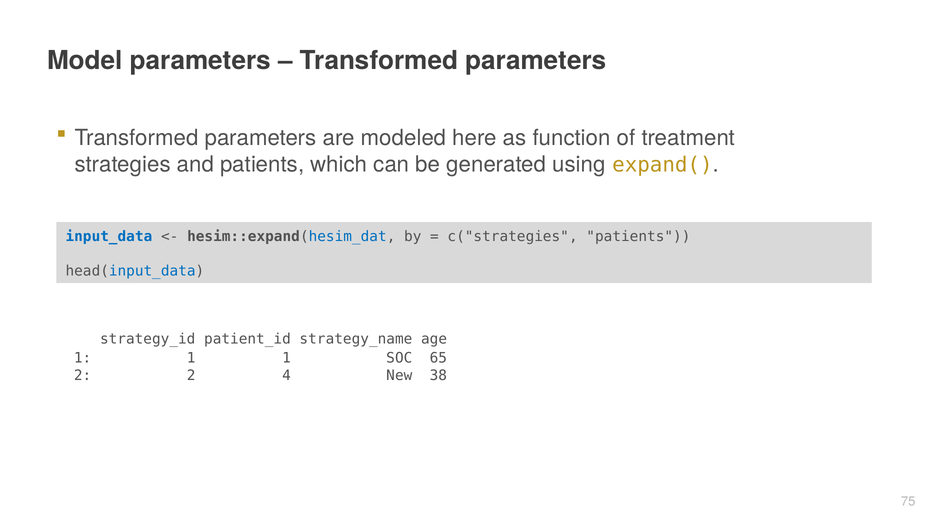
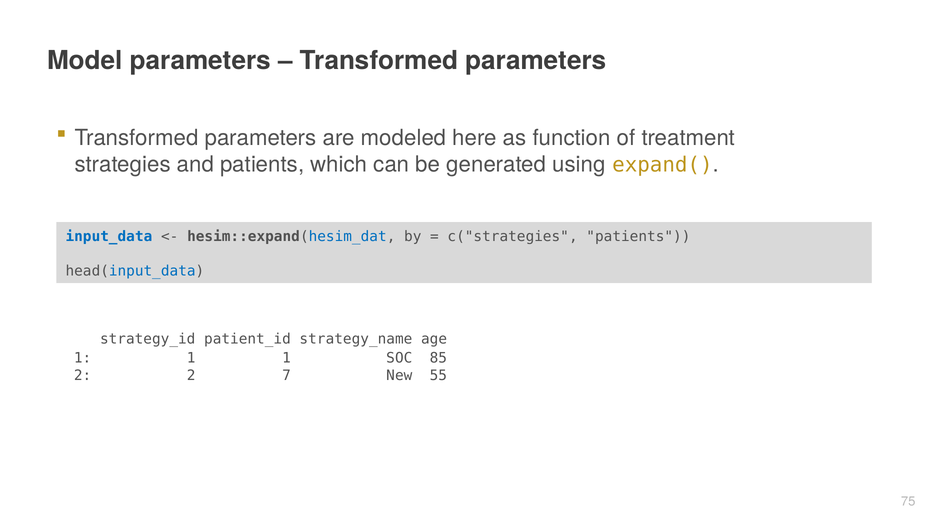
65: 65 -> 85 (438, 358)
4: 4 -> 7 (287, 376)
38: 38 -> 55 (438, 376)
